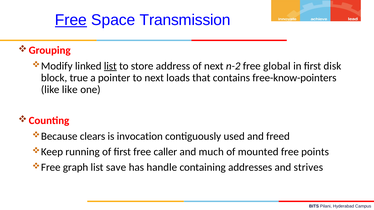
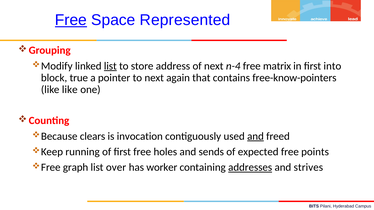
Transmission: Transmission -> Represented (185, 20)
n-2: n-2 -> n-4 (233, 66)
global: global -> matrix (277, 66)
disk: disk -> into (332, 66)
loads: loads -> again (178, 78)
and underline: none -> present (255, 136)
caller: caller -> holes (165, 152)
much: much -> sends (211, 152)
mounted: mounted -> expected (258, 152)
save: save -> over (116, 168)
handle: handle -> worker (162, 168)
addresses underline: none -> present (250, 168)
